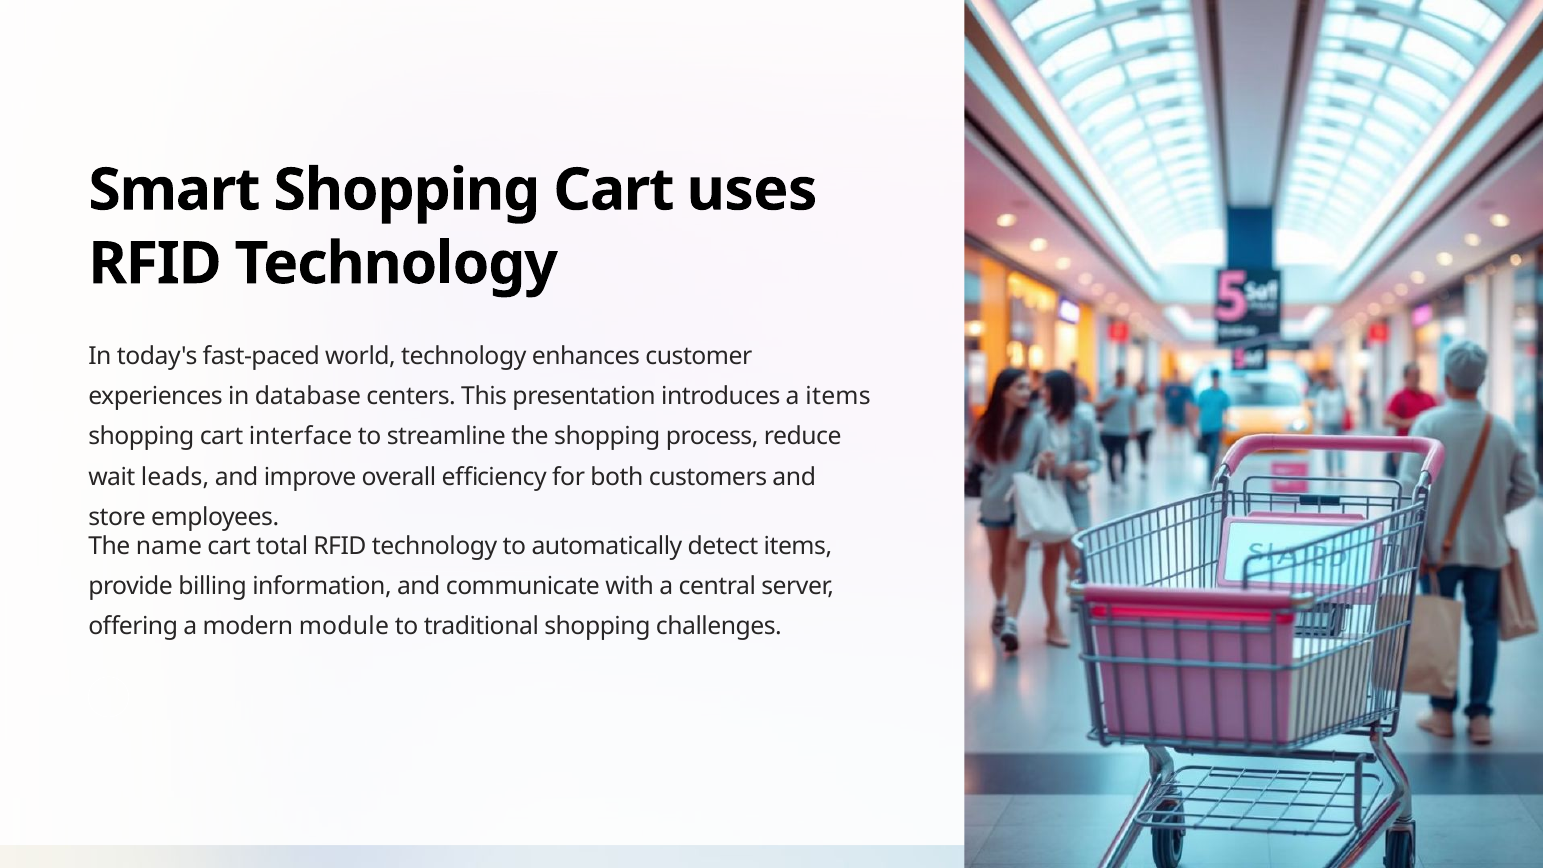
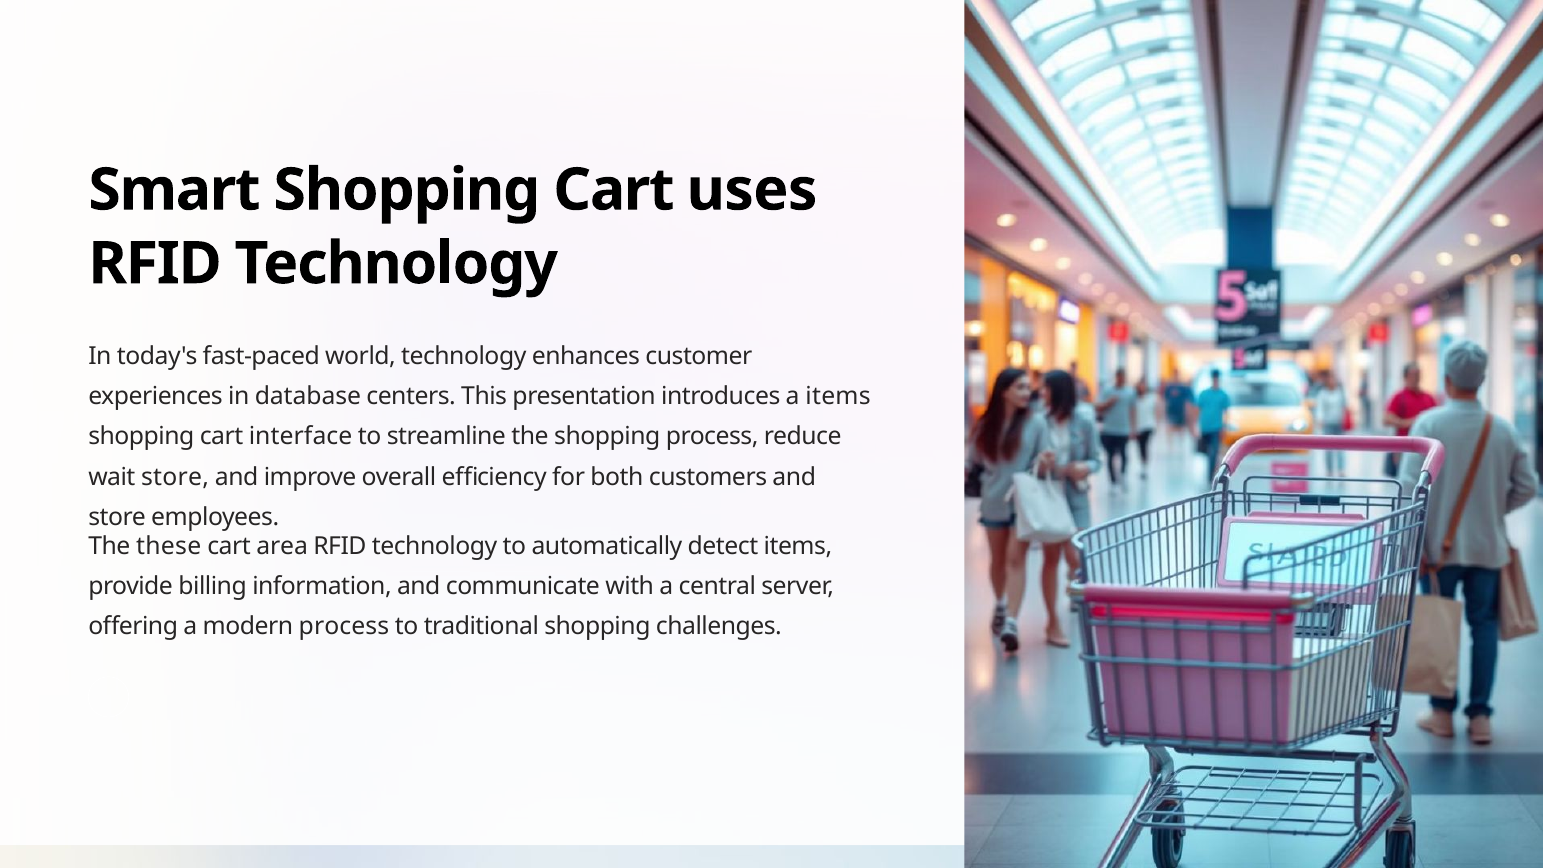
wait leads: leads -> store (175, 477)
name: name -> these (169, 546)
total: total -> area (282, 546)
modern module: module -> process (344, 627)
